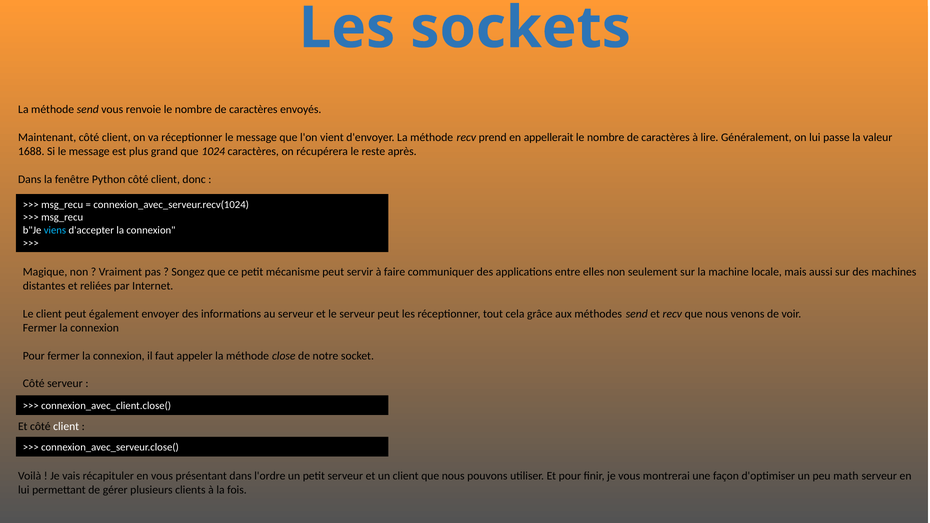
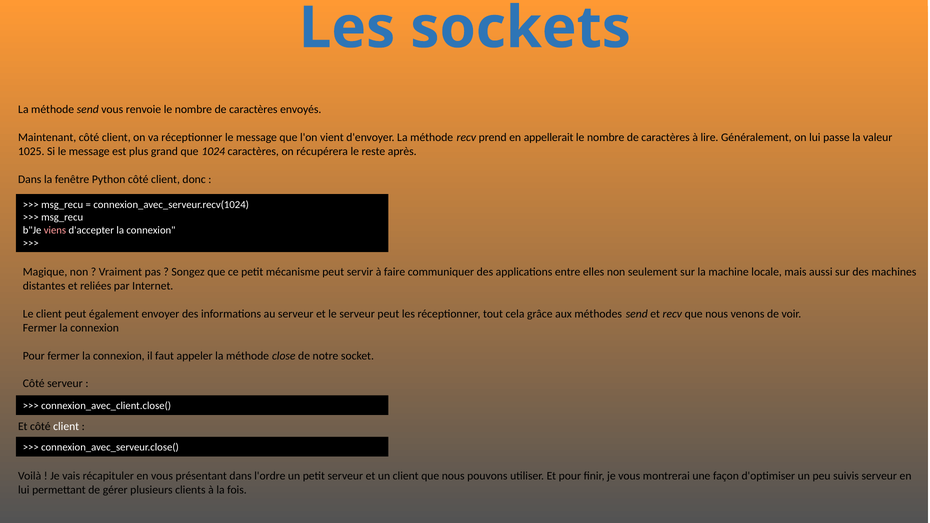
1688: 1688 -> 1025 (31, 151)
viens colour: light blue -> pink (55, 230)
math: math -> suivis (846, 476)
